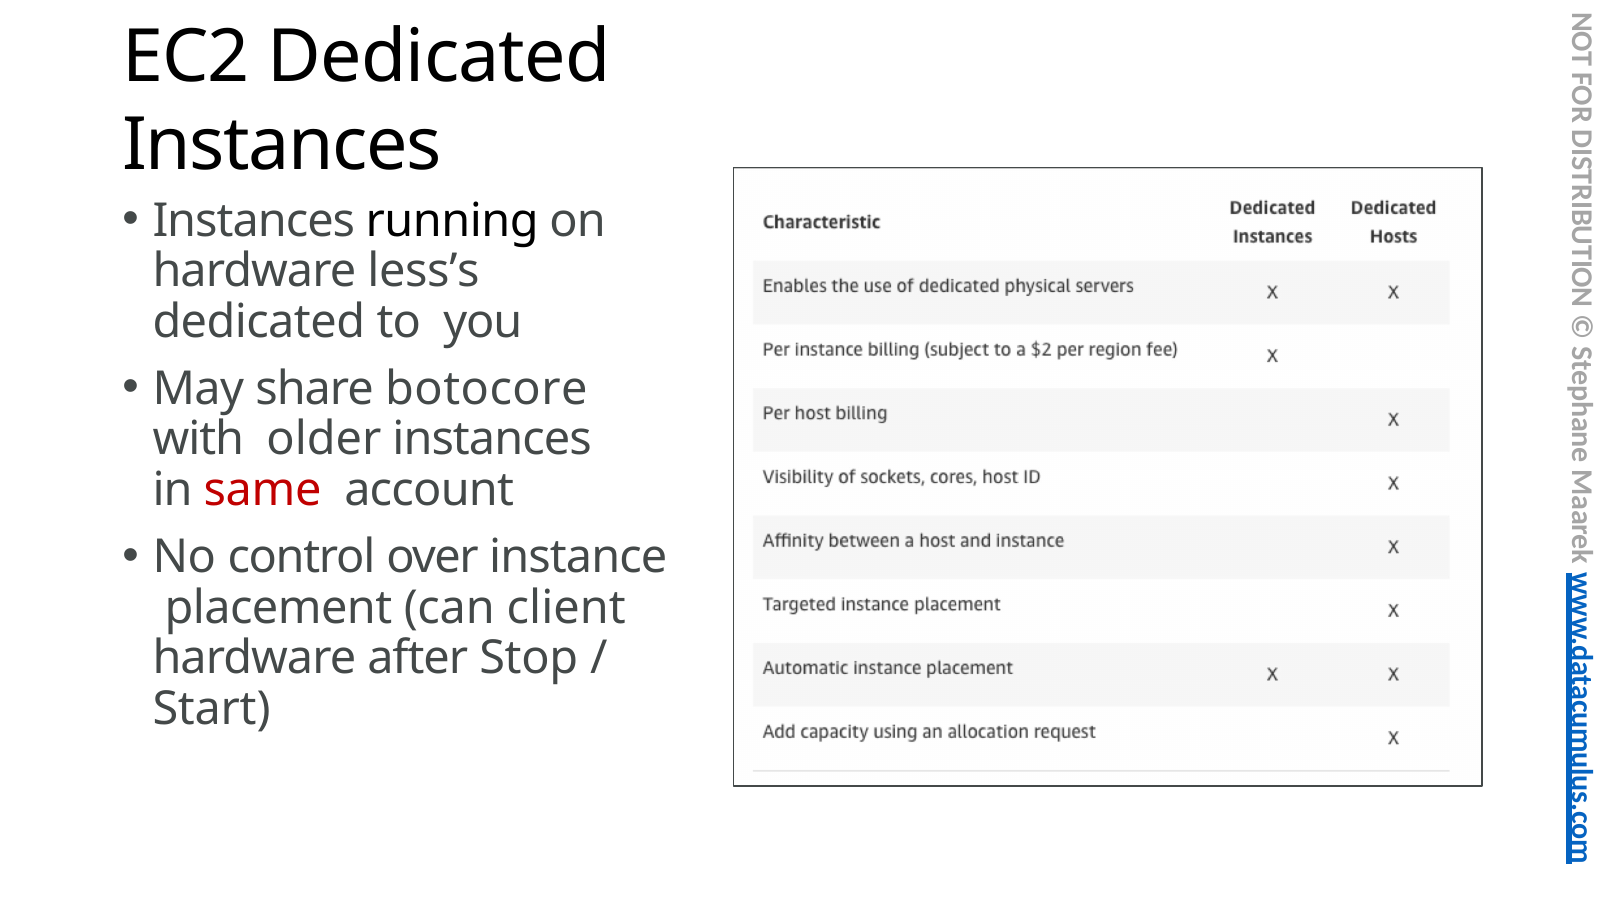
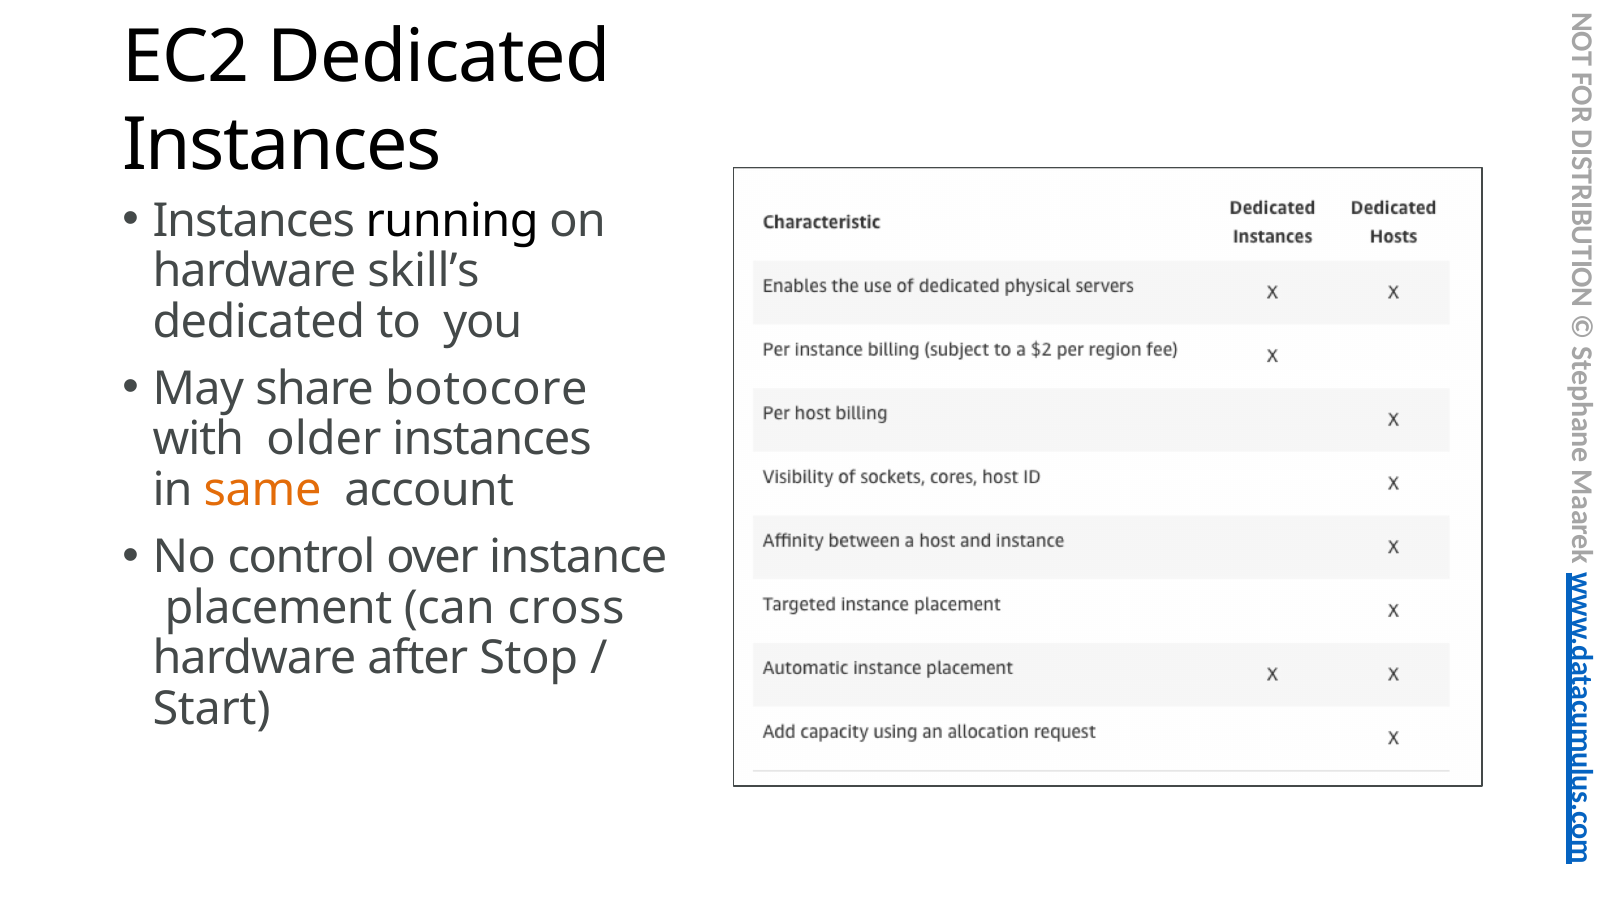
less’s: less’s -> skill’s (423, 271)
same colour: red -> orange (263, 490)
client: client -> cross (566, 608)
